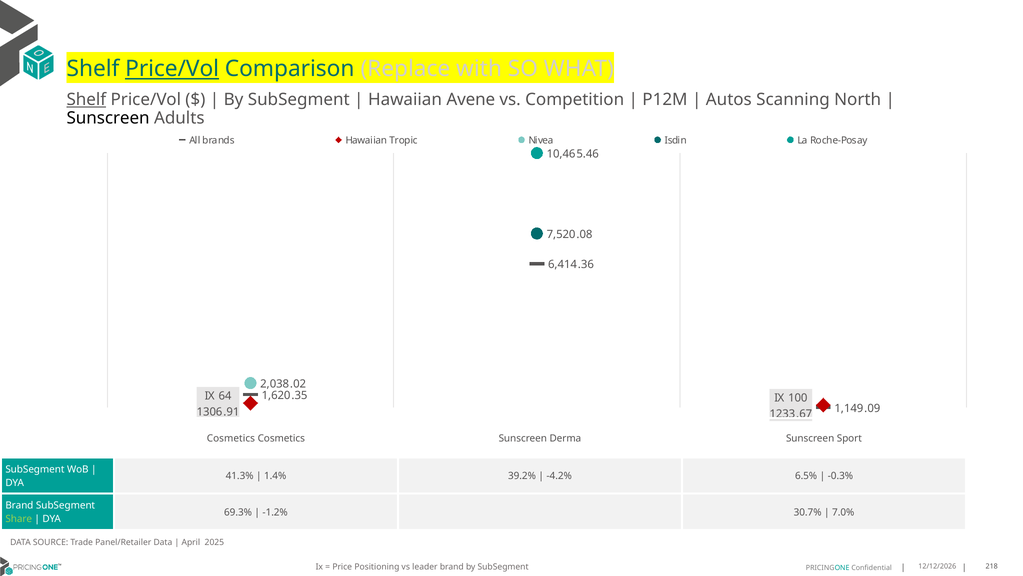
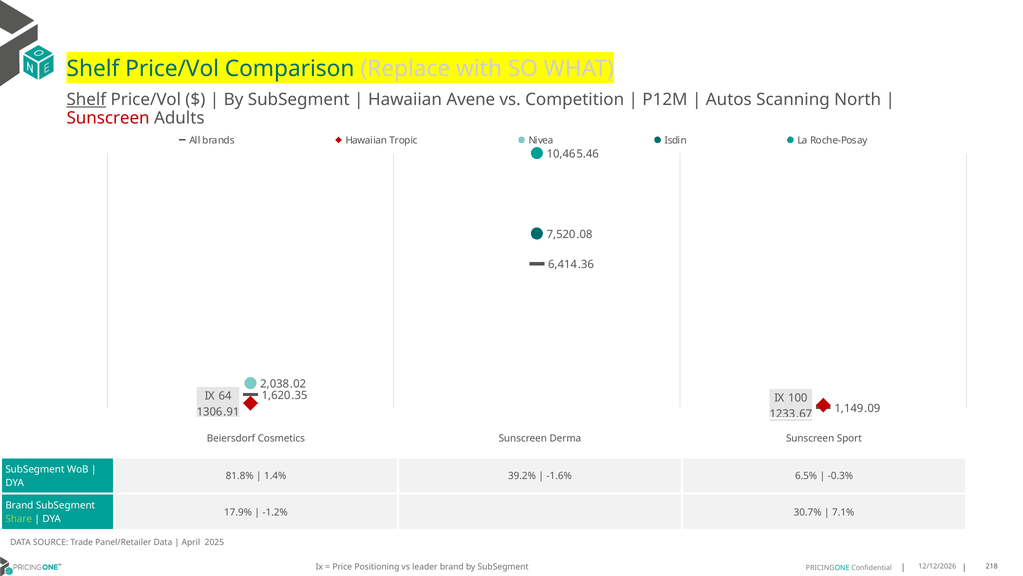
Price/Vol underline: present -> none (172, 69)
Sunscreen colour: black -> red (108, 118)
Cosmetics: Cosmetics -> Beiersdorf (231, 438)
41.3%: 41.3% -> 81.8% (240, 476)
-4.2%: -4.2% -> -1.6% (559, 476)
69.3%: 69.3% -> 17.9% (238, 512)
7.0%: 7.0% -> 7.1% (843, 512)
